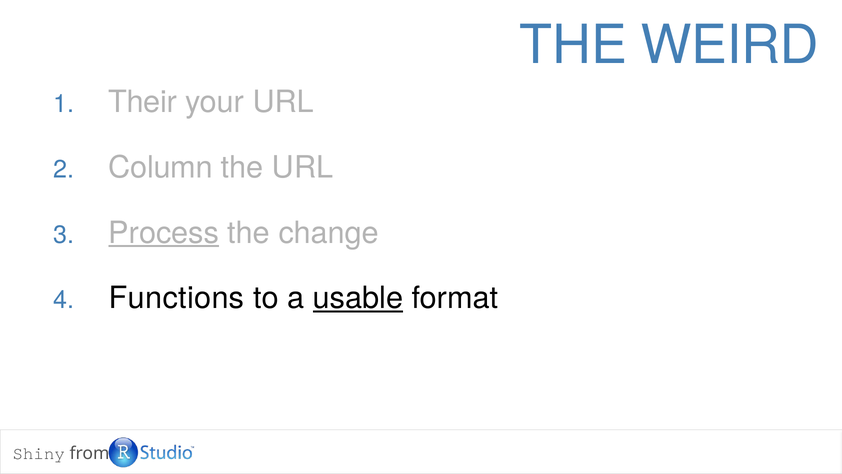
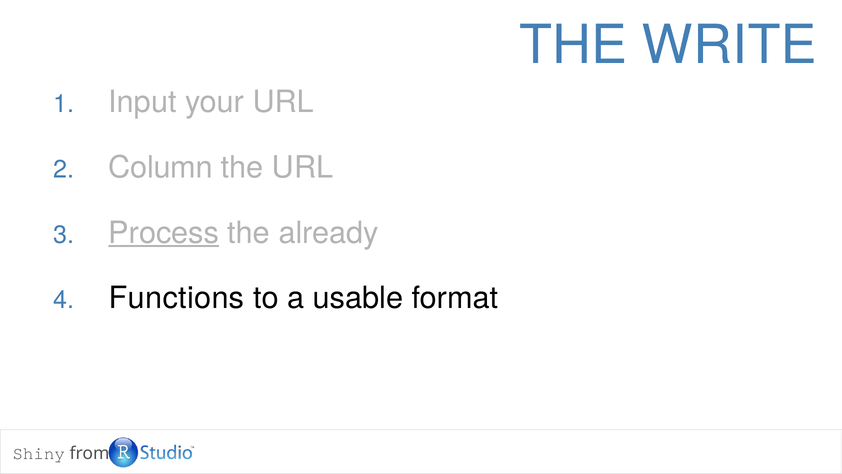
WEIRD: WEIRD -> WRITE (729, 45)
Their: Their -> Input (142, 102)
change: change -> already (329, 233)
usable underline: present -> none (358, 298)
